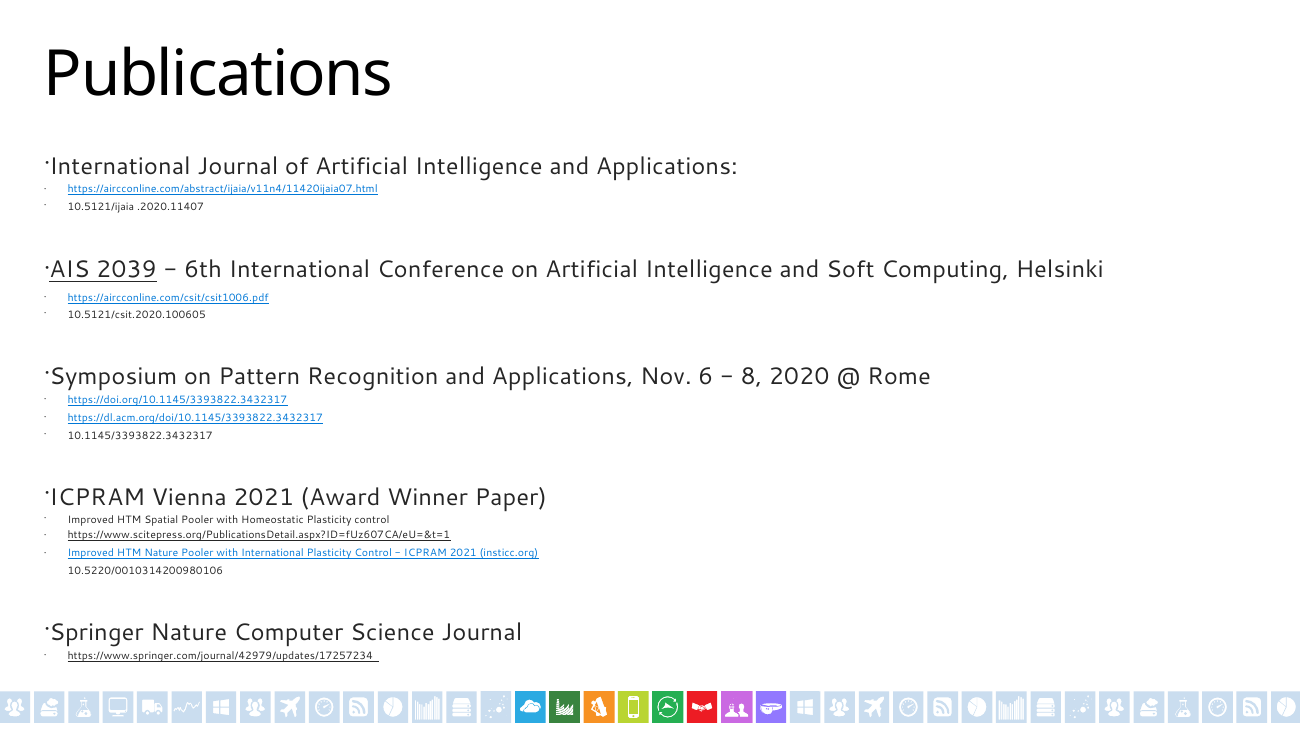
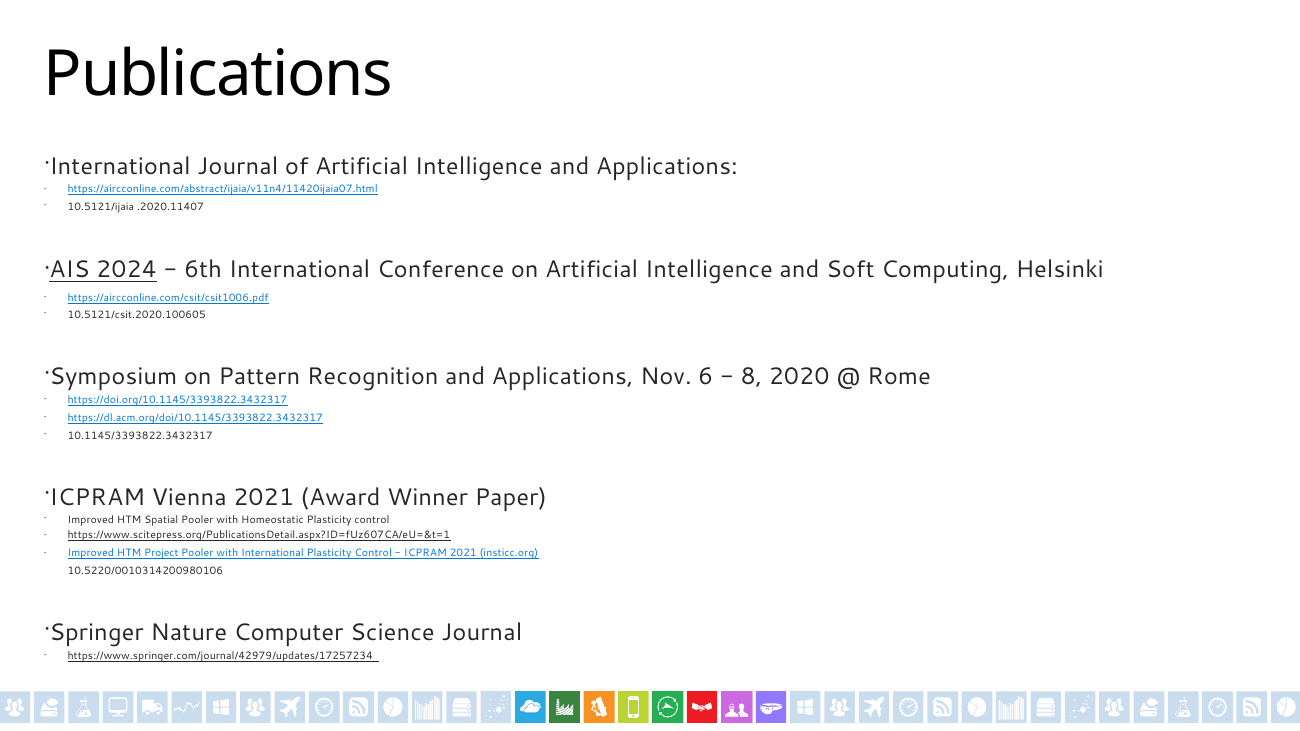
2039: 2039 -> 2024 (127, 270)
HTM Nature: Nature -> Project (161, 554)
